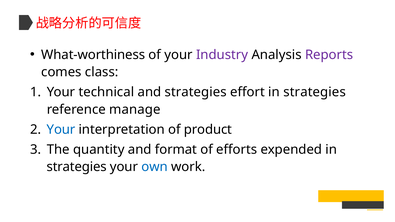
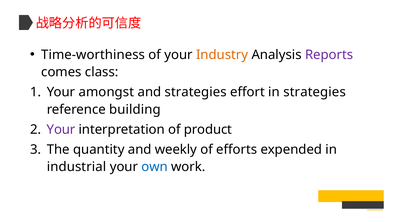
What-worthiness: What-worthiness -> Time-worthiness (93, 55)
Industry colour: purple -> orange (222, 55)
technical: technical -> amongst (106, 92)
manage: manage -> building (135, 110)
Your colour: blue -> purple (61, 130)
format: format -> weekly (176, 150)
strategies: strategies -> industrial (77, 167)
